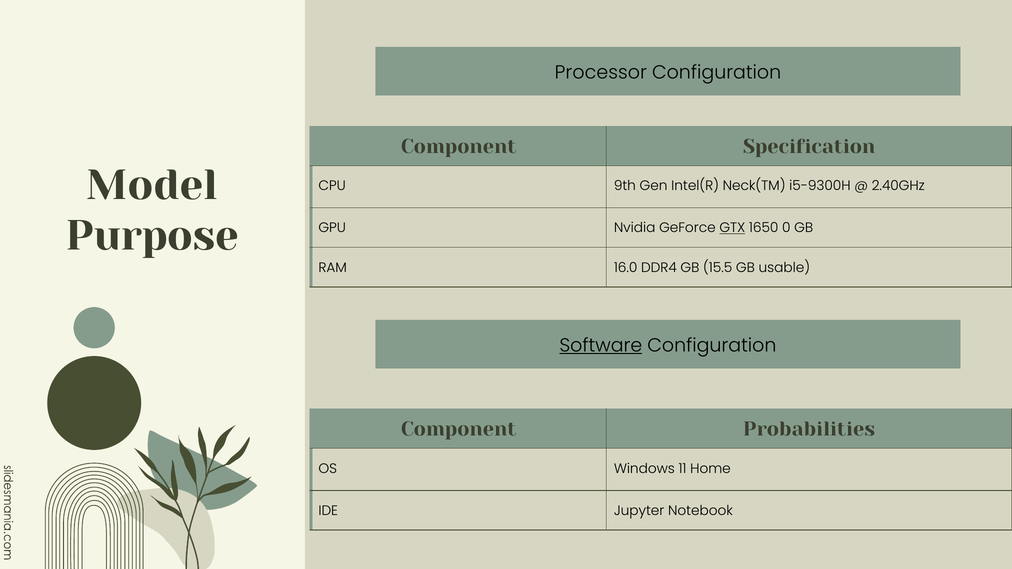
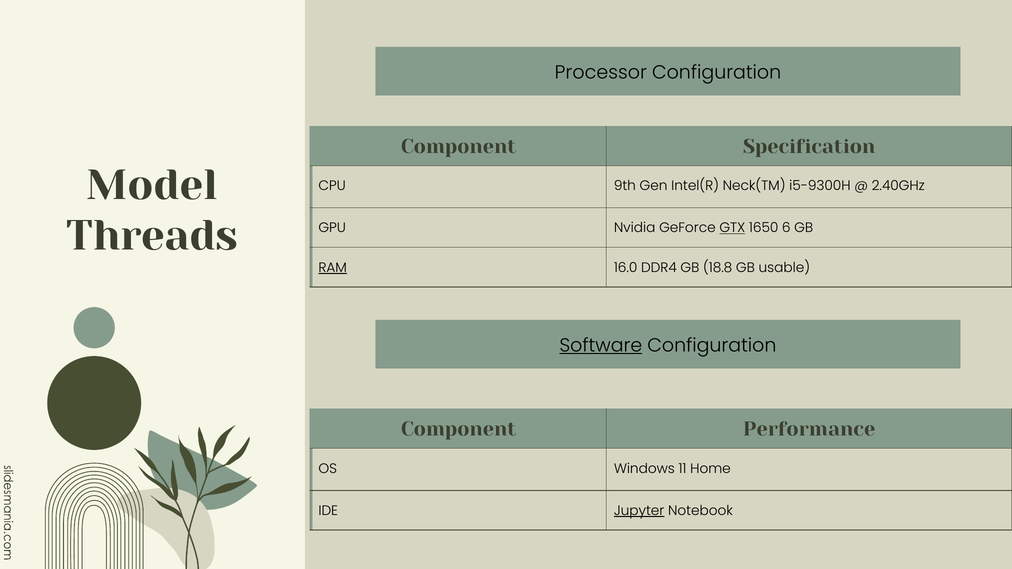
Purpose: Purpose -> Threads (152, 236)
0: 0 -> 6 (786, 228)
RAM underline: none -> present (333, 268)
15.5: 15.5 -> 18.8 (718, 268)
Probabilities: Probabilities -> Performance (809, 430)
Jupyter underline: none -> present (639, 511)
